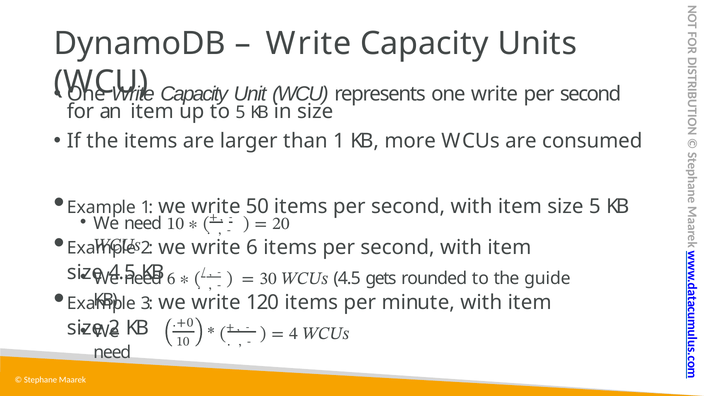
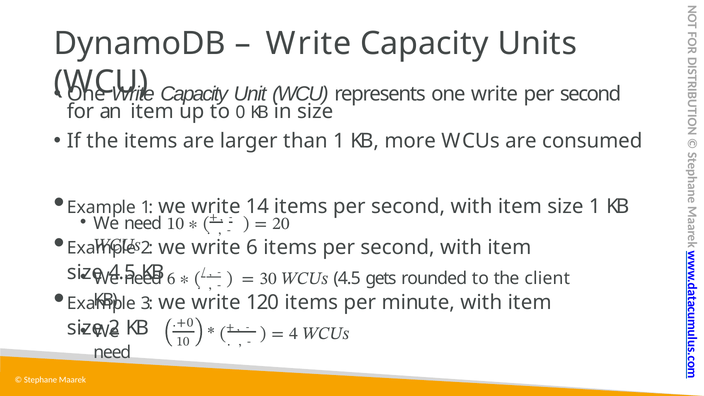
to 5: 5 -> 0 (240, 112)
50: 50 -> 14 (257, 207)
size 5: 5 -> 1 (595, 207)
guide: guide -> client (547, 279)
